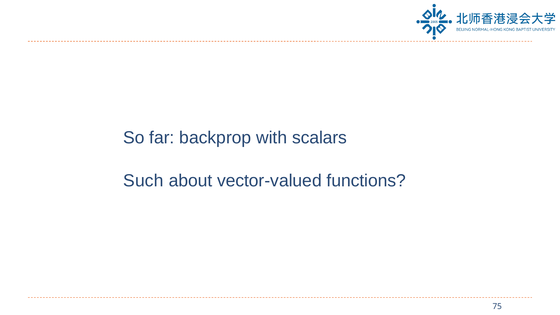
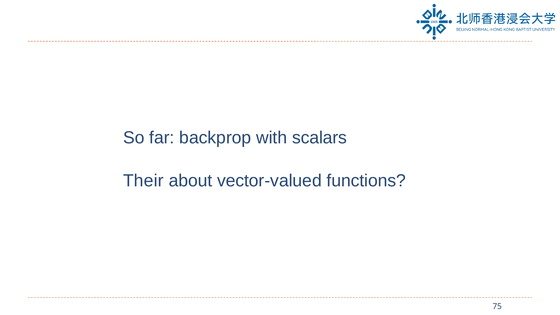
Such: Such -> Their (143, 181)
